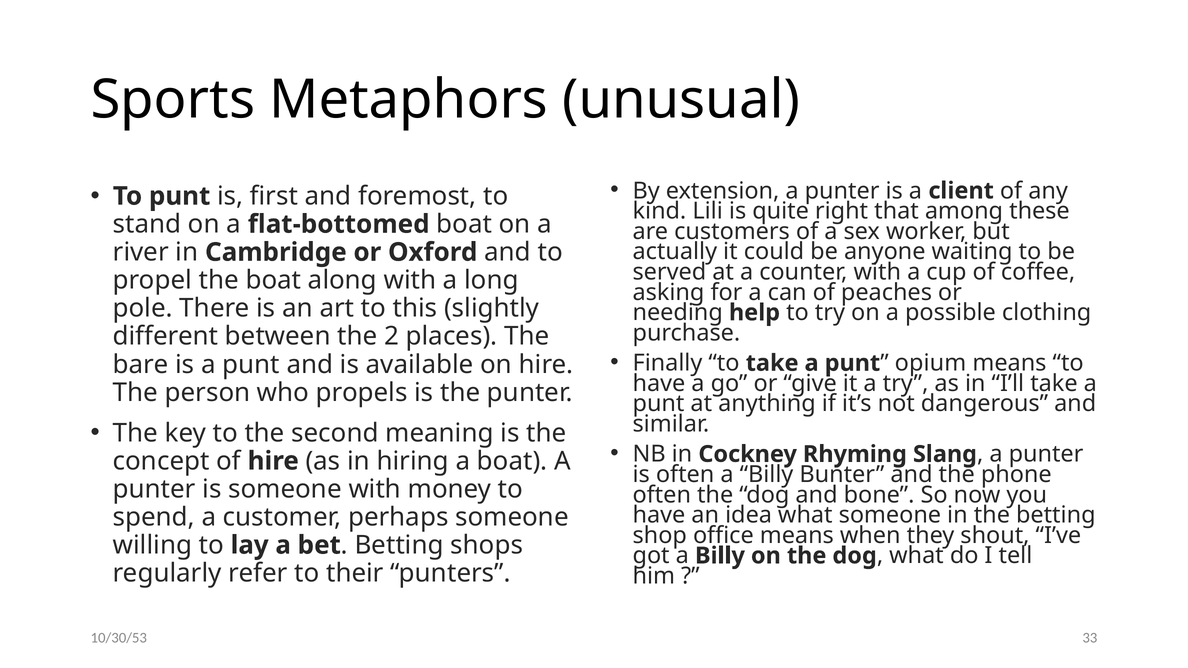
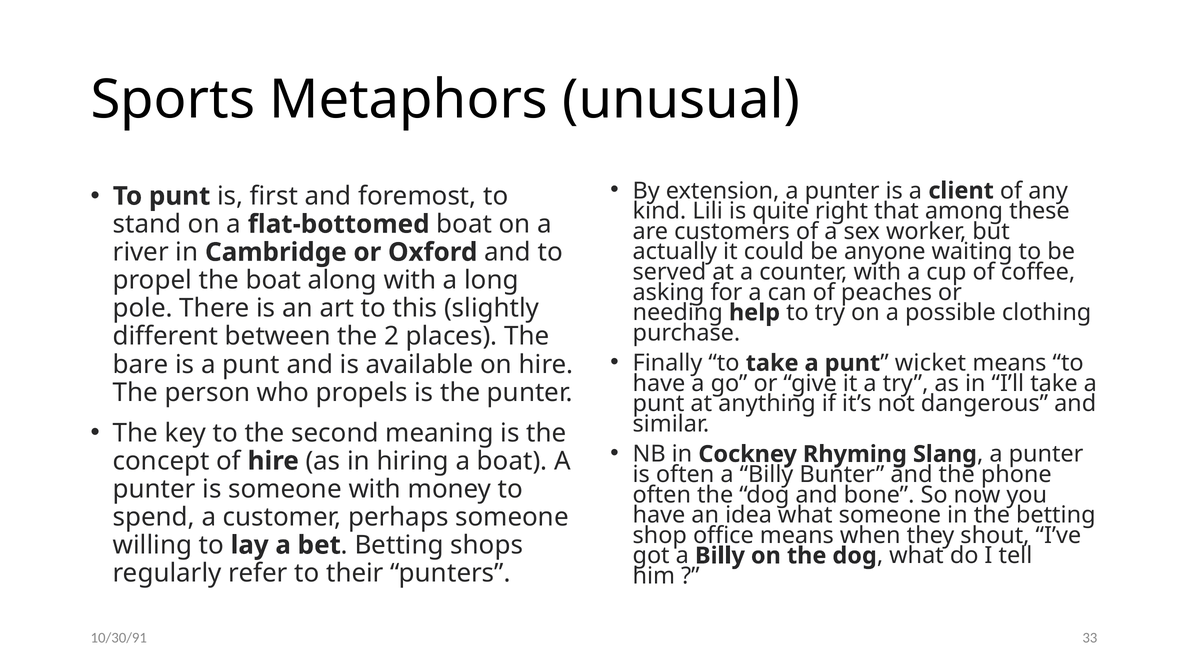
opium: opium -> wicket (930, 363)
10/30/53: 10/30/53 -> 10/30/91 (119, 638)
